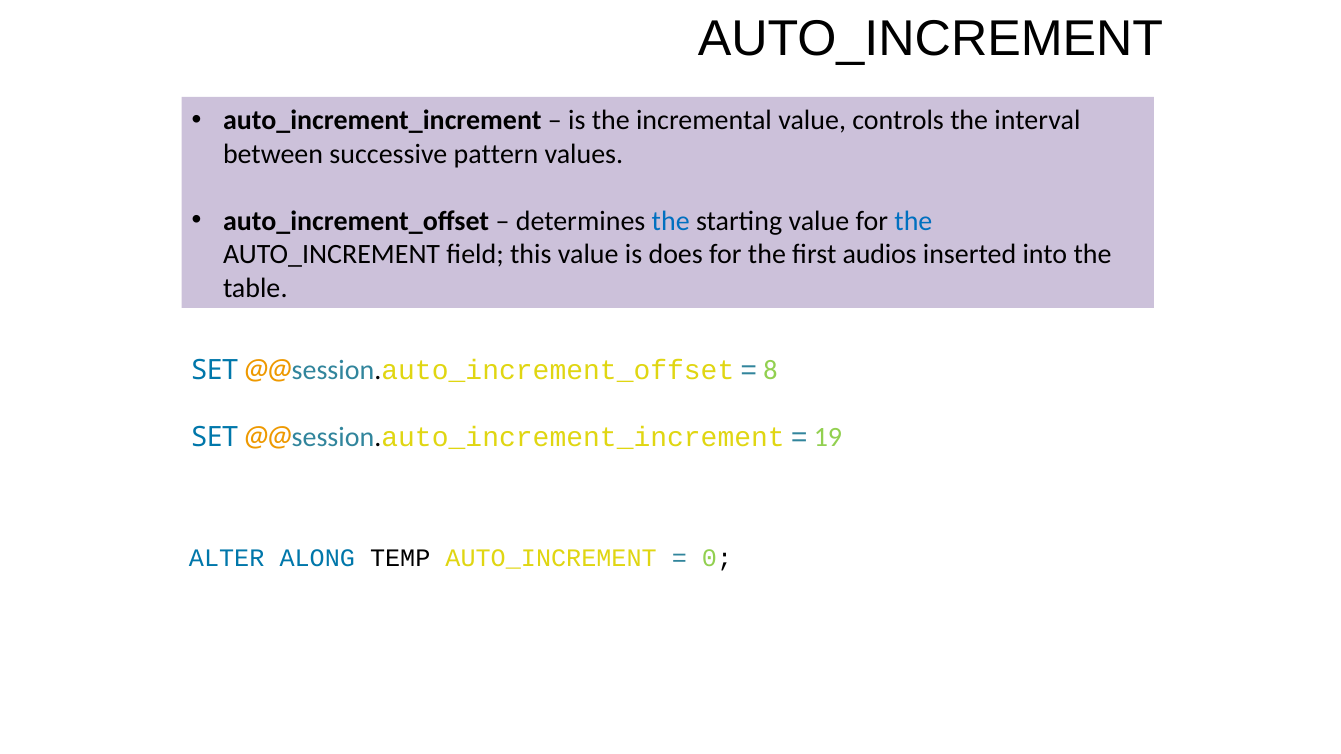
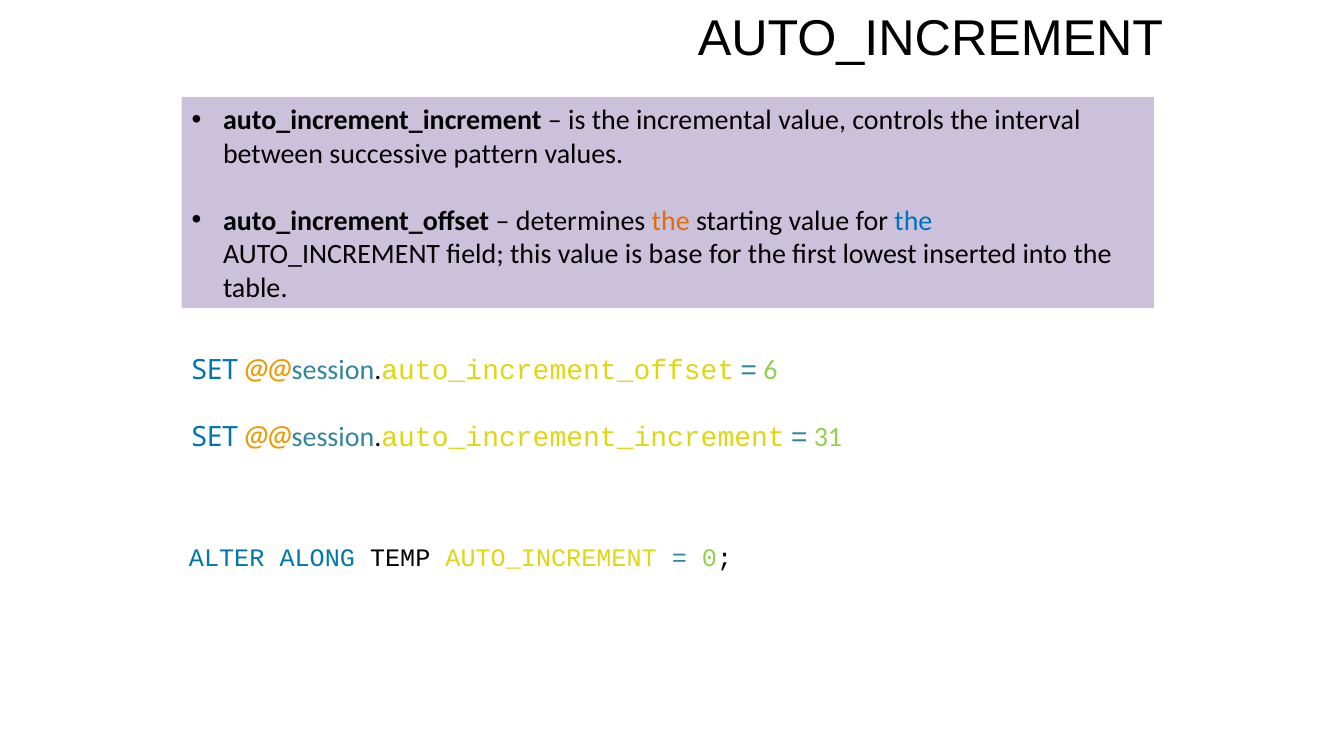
the colour: blue -> orange (671, 221)
does: does -> base (676, 255)
audios: audios -> lowest (880, 255)
8: 8 -> 6 (770, 371)
19: 19 -> 31 (828, 438)
